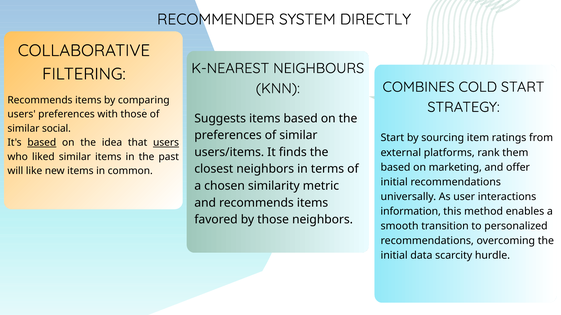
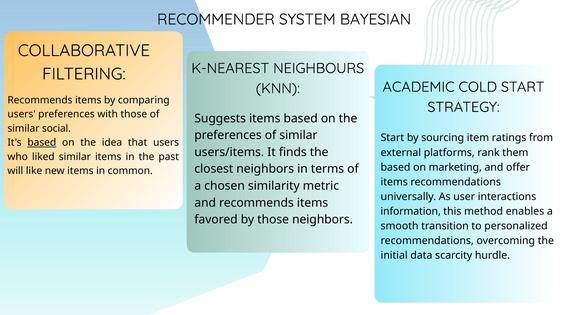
DIRECTLY: DIRECTLY -> BAYESIAN (376, 19)
COMBINES: COMBINES -> ACADEMIC (419, 87)
users underline: present -> none (166, 143)
initial: initial -> items (394, 182)
